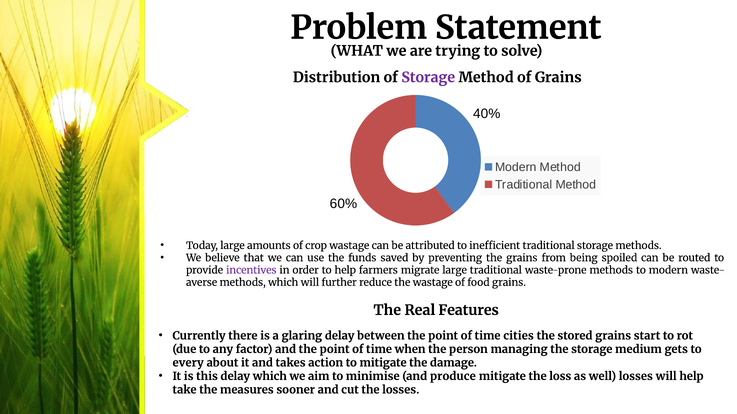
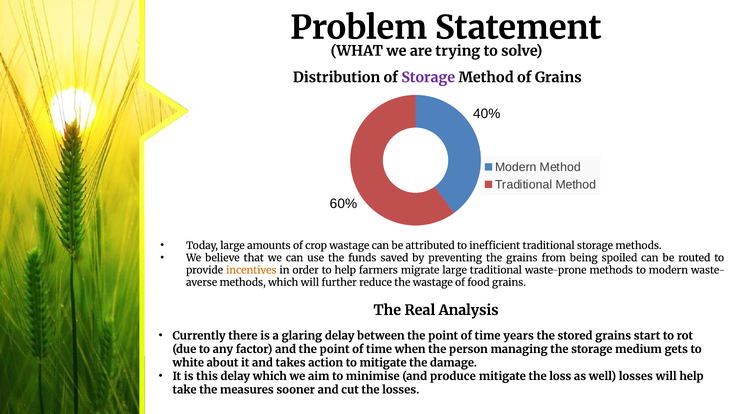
incentives colour: purple -> orange (251, 271)
Features: Features -> Analysis (469, 311)
cities: cities -> years (519, 336)
every: every -> white (188, 363)
